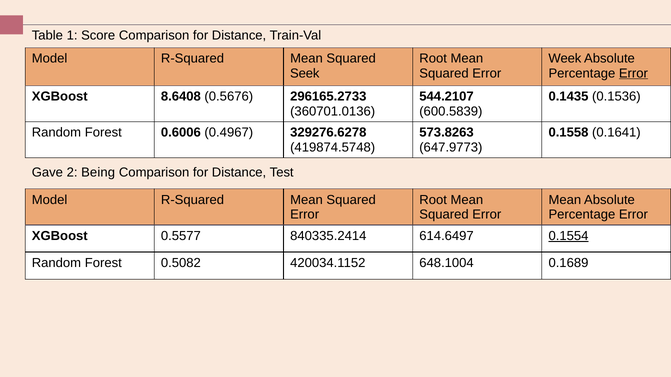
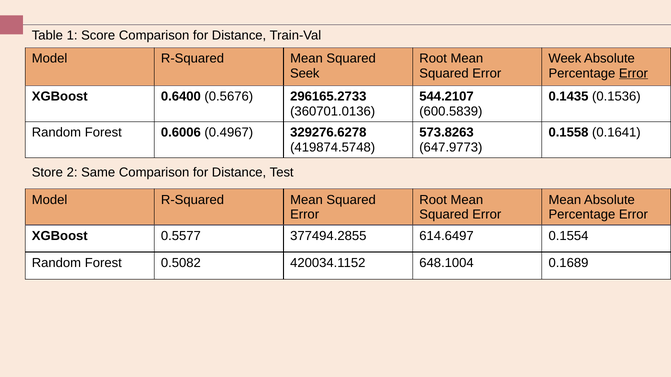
8.6408: 8.6408 -> 0.6400 (181, 97)
Gave: Gave -> Store (47, 173)
Being: Being -> Same (98, 173)
840335.2414: 840335.2414 -> 377494.2855 (328, 236)
0.1554 underline: present -> none (568, 236)
